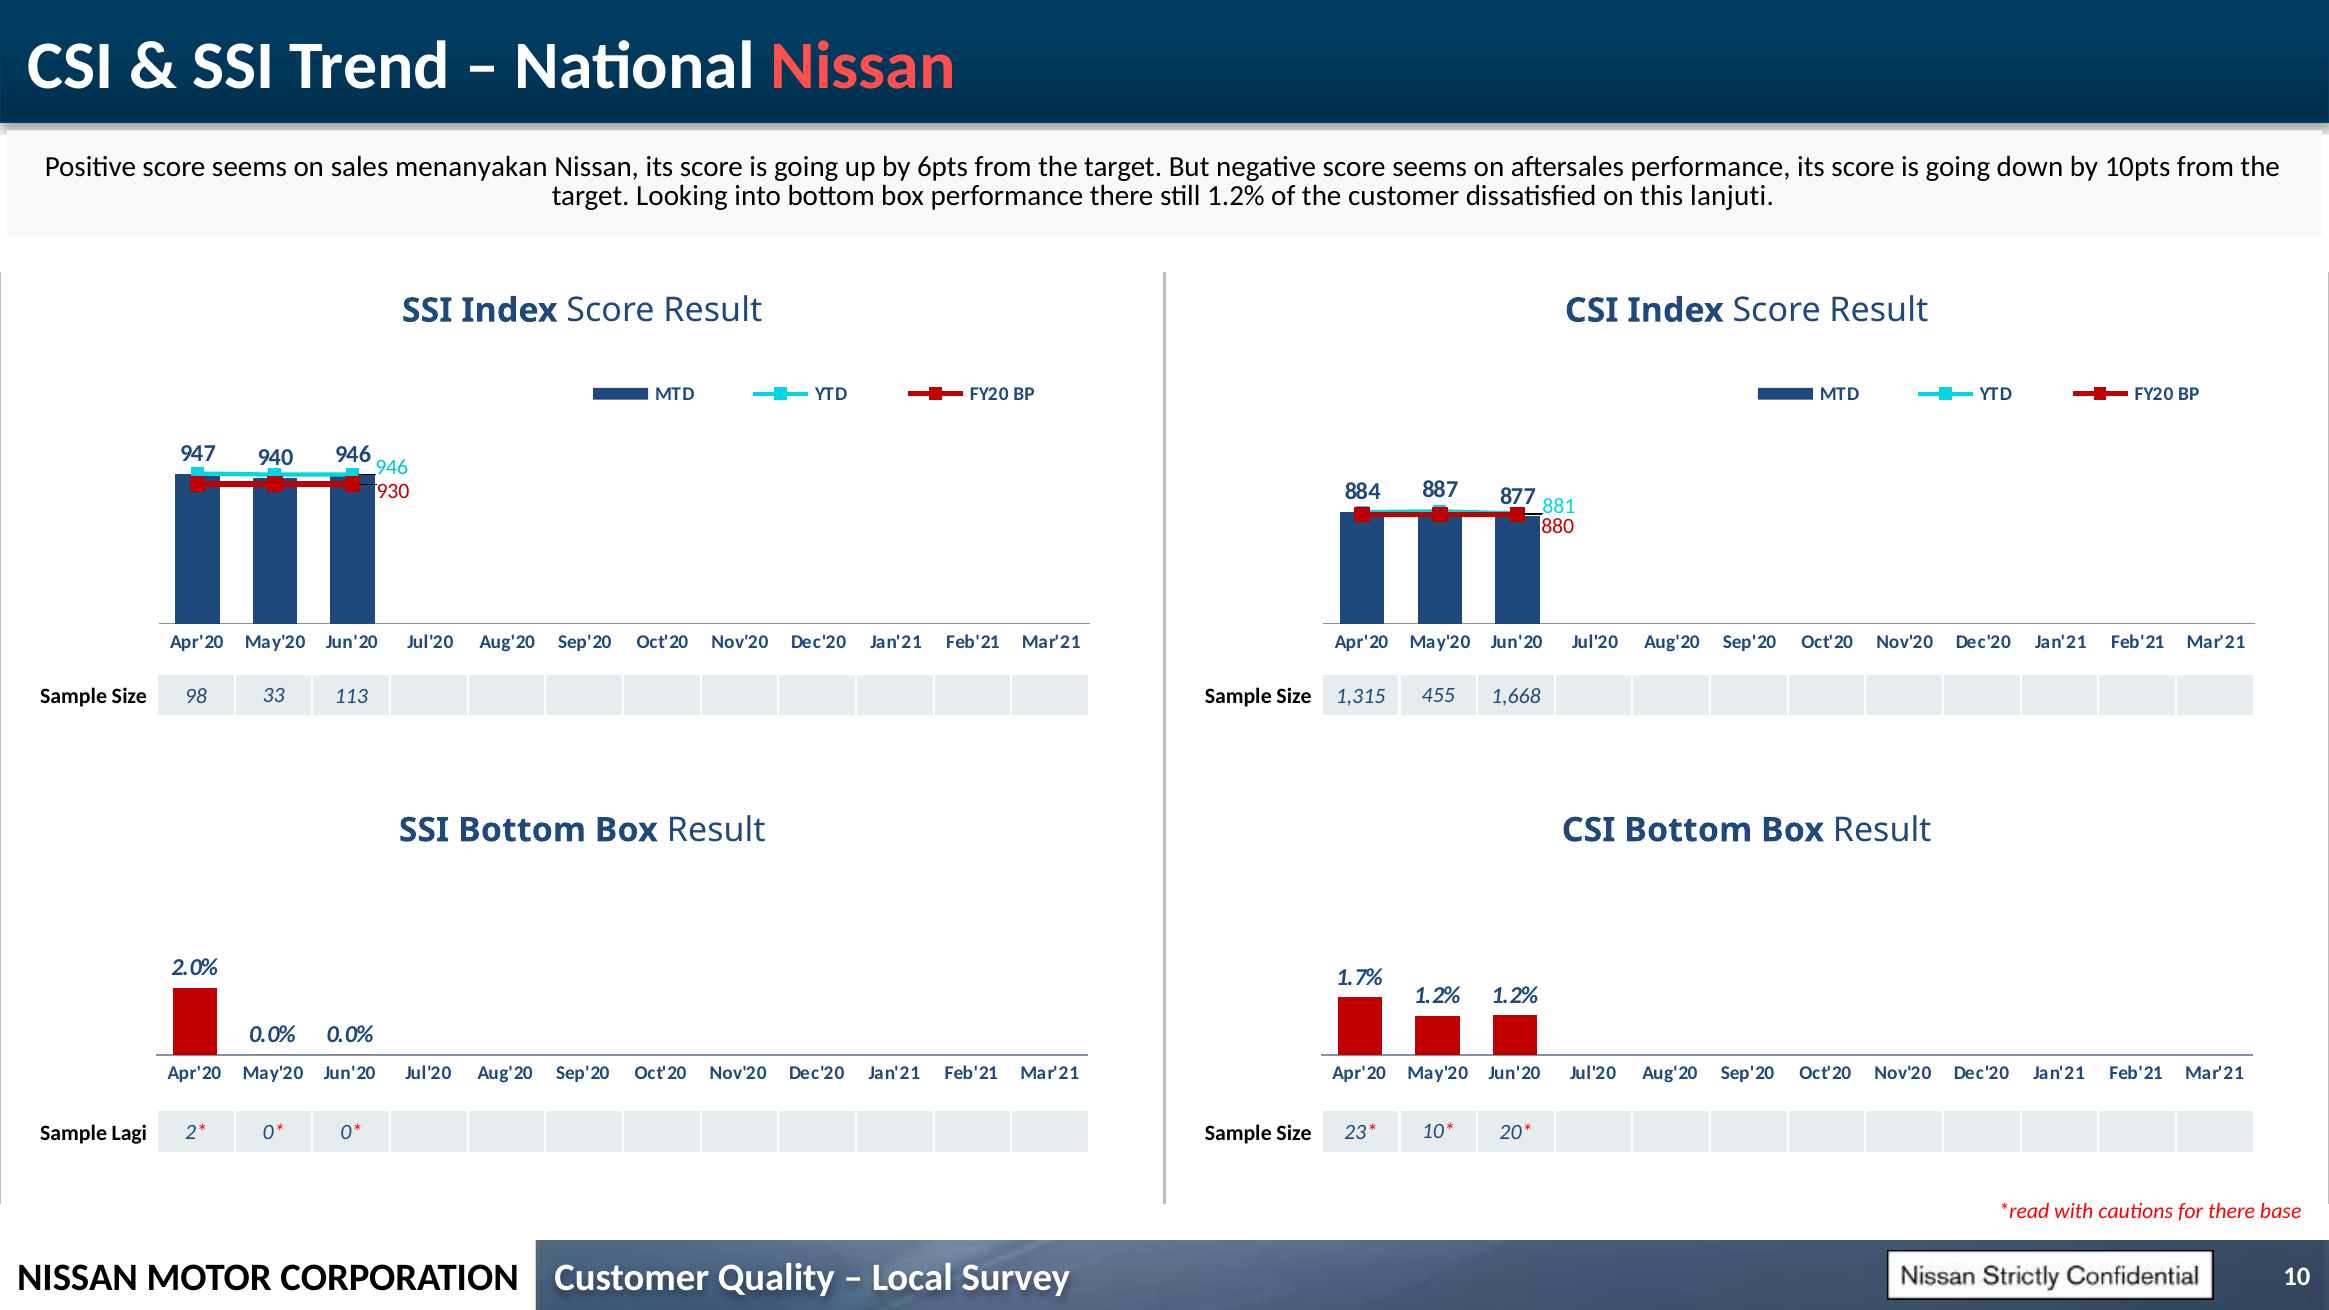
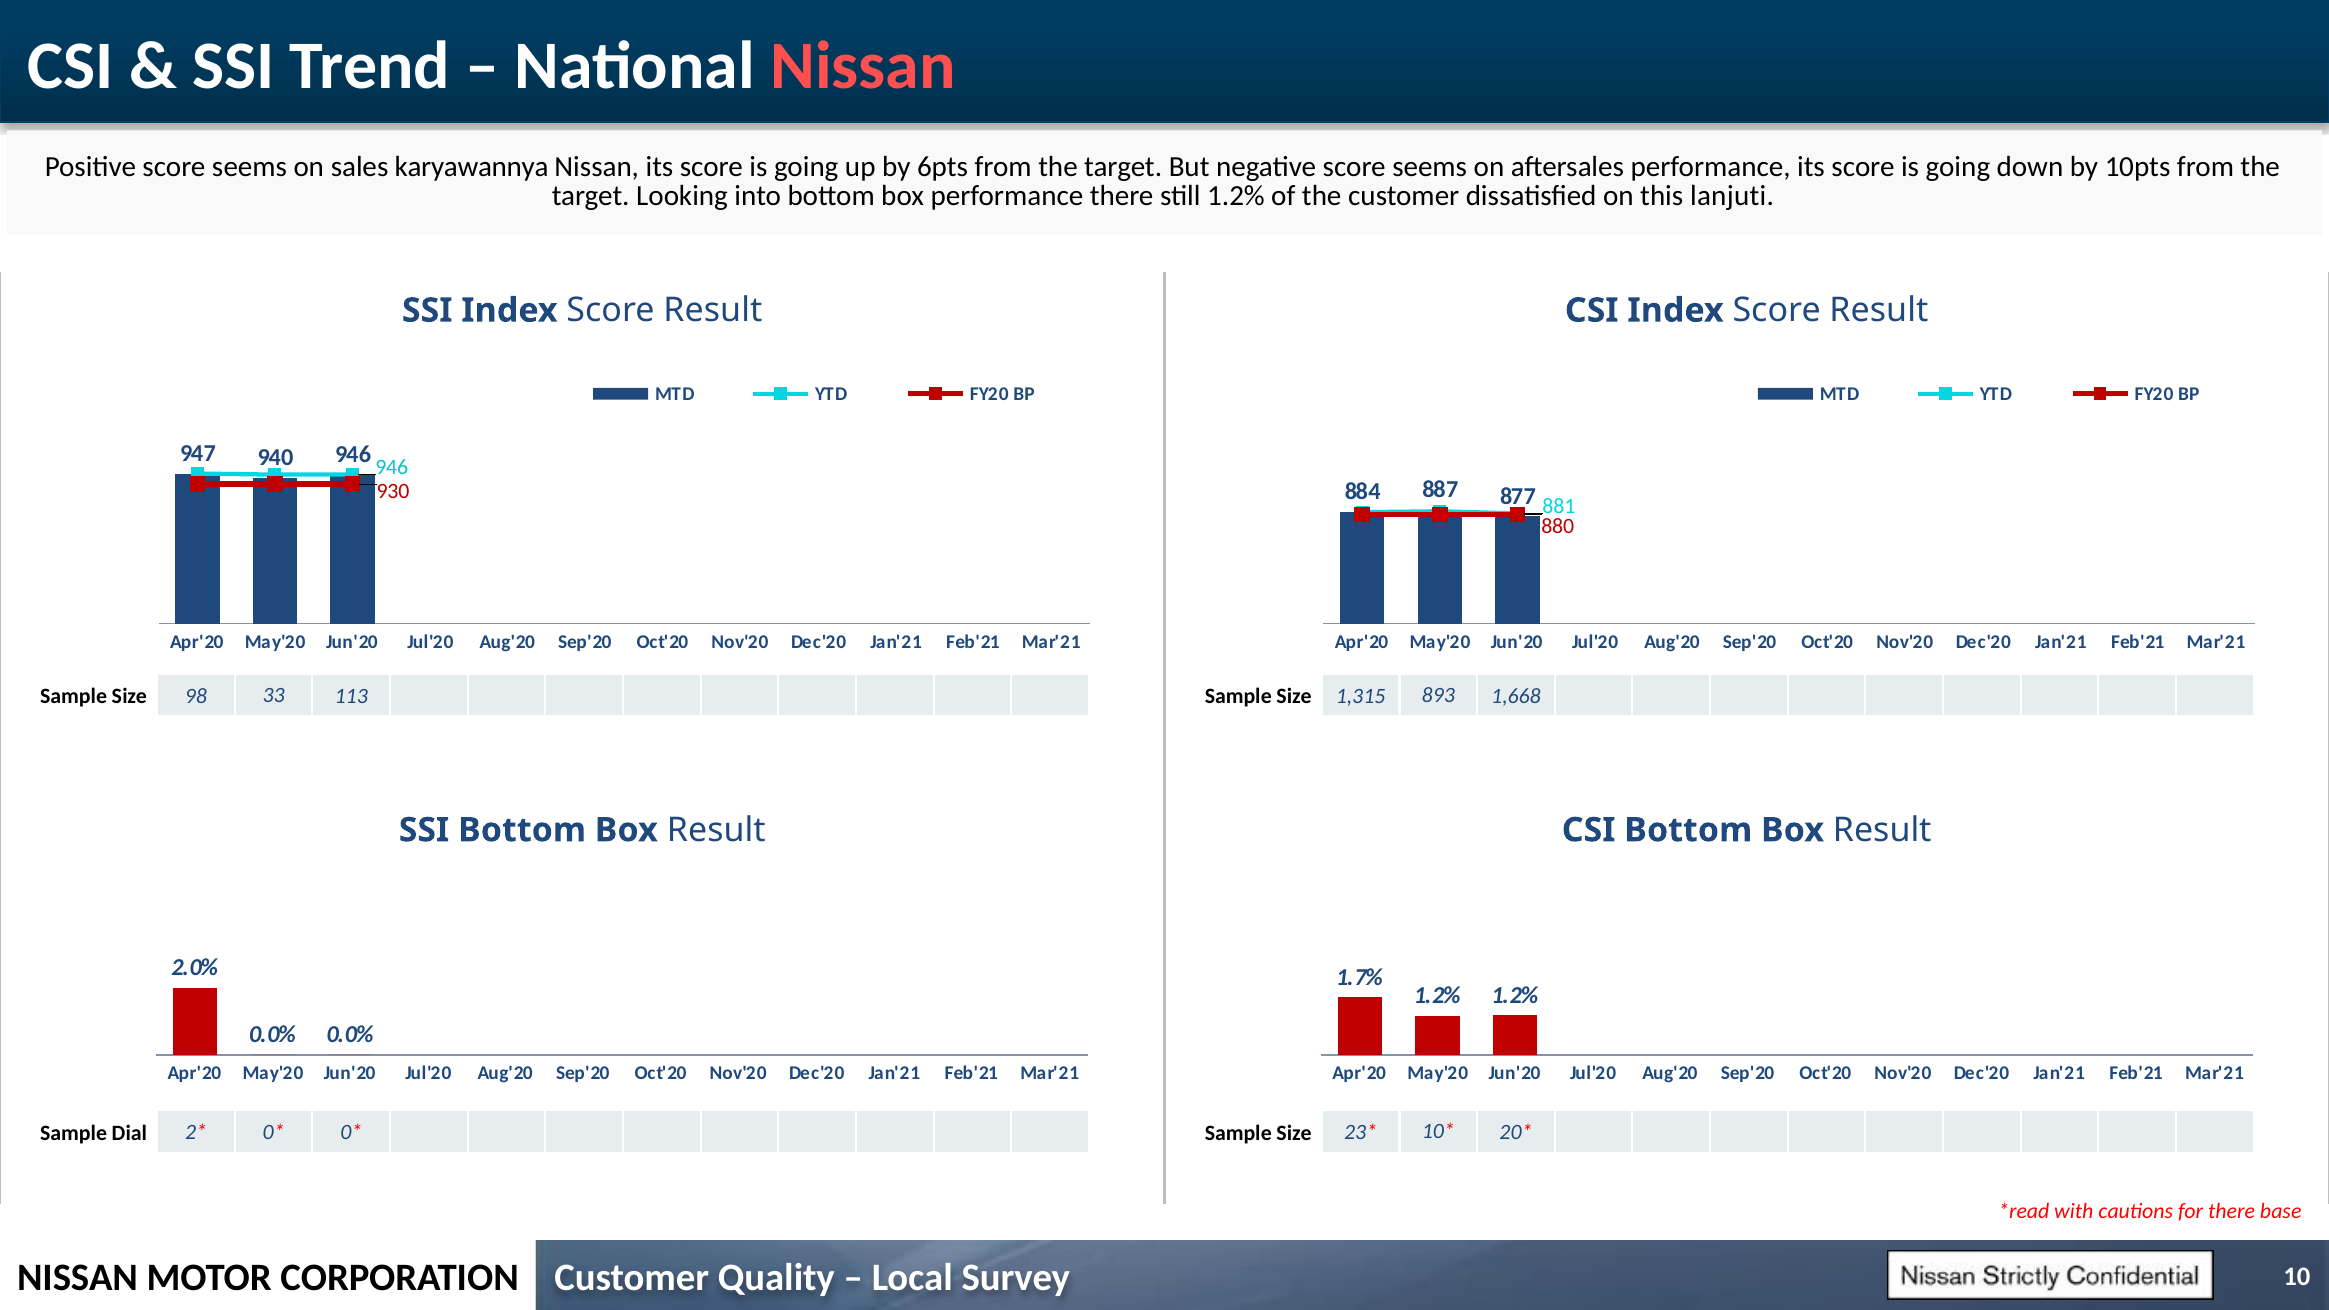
menanyakan: menanyakan -> karyawannya (472, 167)
455: 455 -> 893 (1438, 695)
Lagi: Lagi -> Dial (129, 1133)
